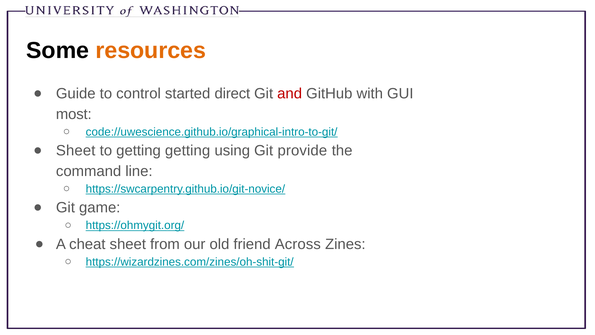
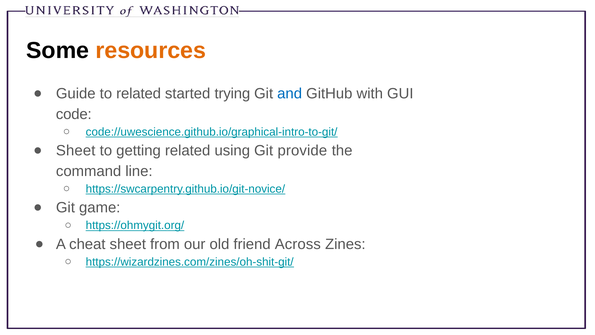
to control: control -> related (139, 94)
direct: direct -> trying (232, 94)
and colour: red -> blue (290, 94)
most: most -> code (74, 114)
getting getting: getting -> related (188, 151)
